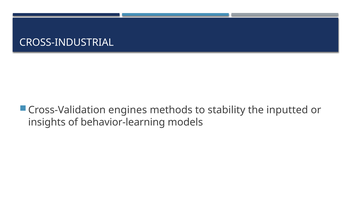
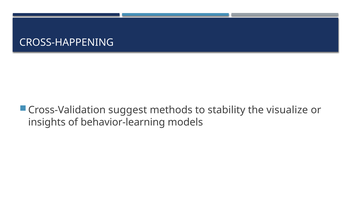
CROSS-INDUSTRIAL: CROSS-INDUSTRIAL -> CROSS-HAPPENING (67, 43)
engines: engines -> suggest (128, 110)
inputted: inputted -> visualize (287, 110)
